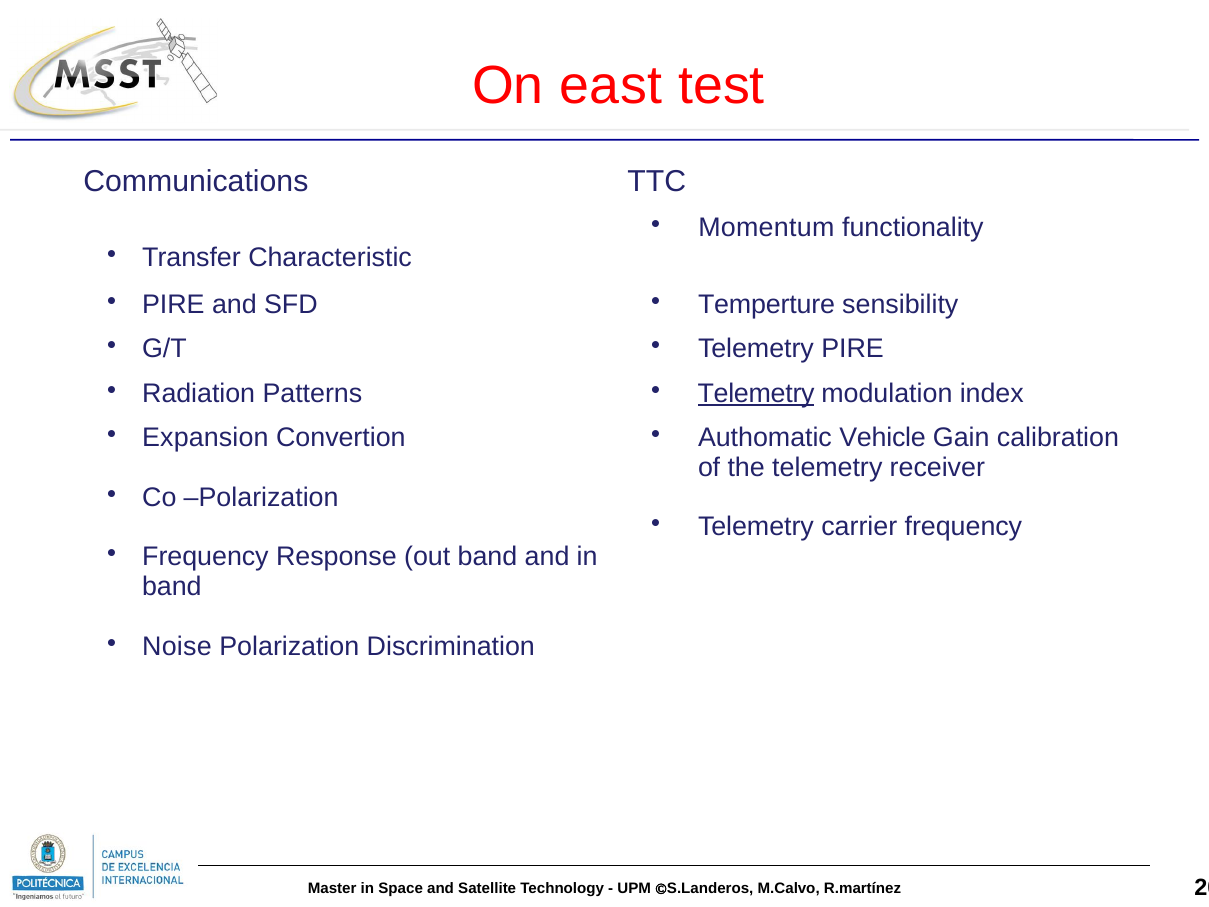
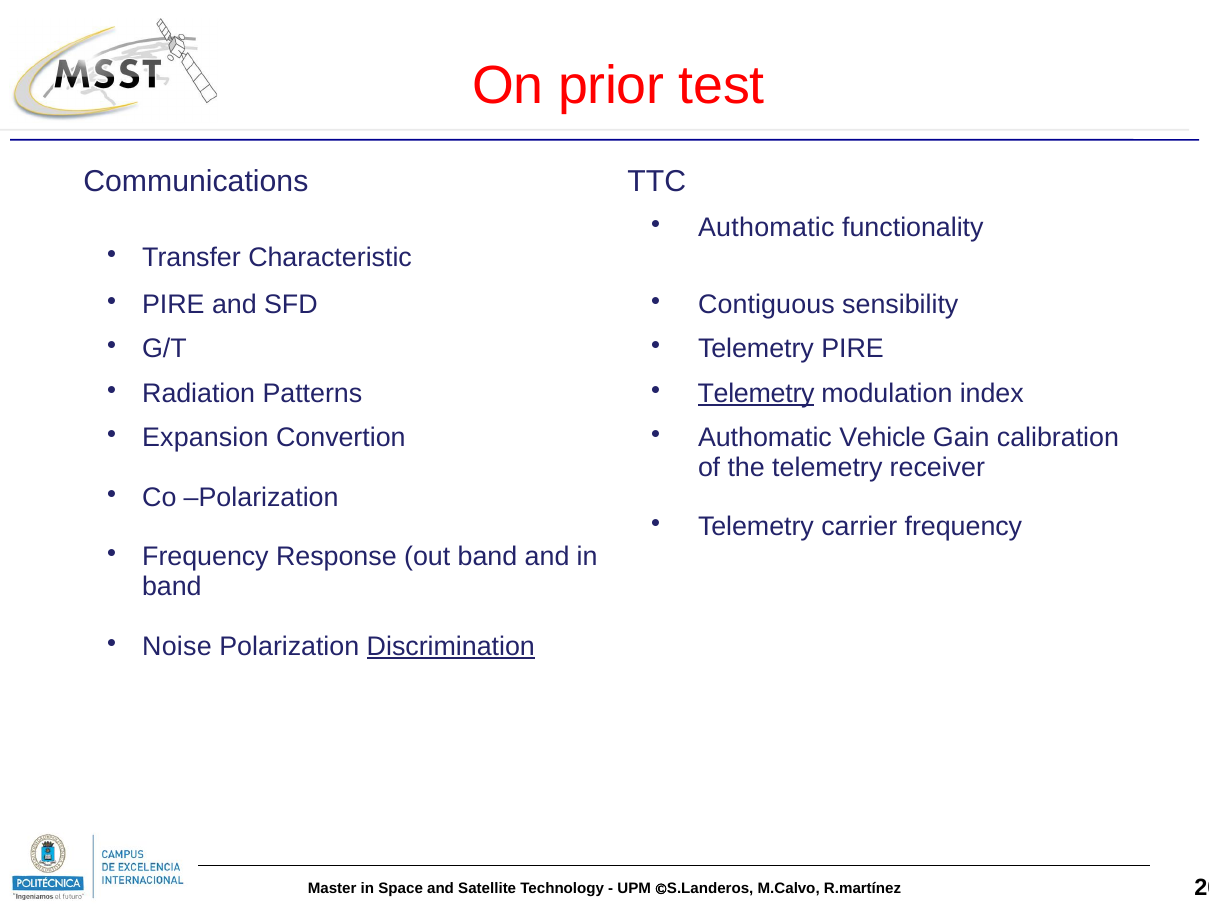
east: east -> prior (611, 86)
Momentum: Momentum -> Authomatic (766, 228)
Temperture: Temperture -> Contiguous (766, 304)
Discrimination underline: none -> present (451, 646)
